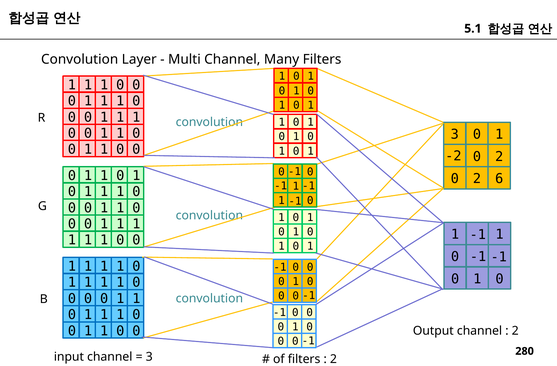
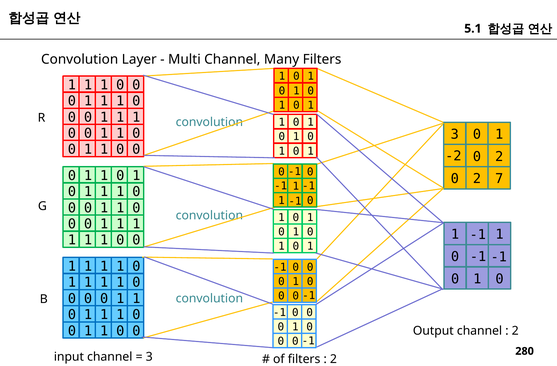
6: 6 -> 7 (499, 179)
